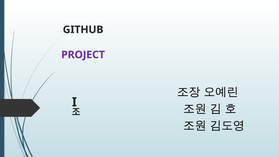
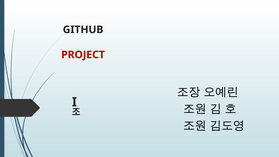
PROJECT colour: purple -> red (83, 55)
